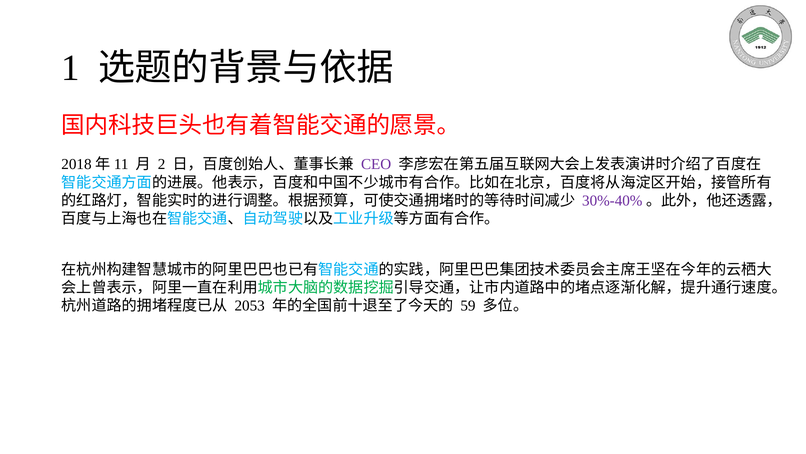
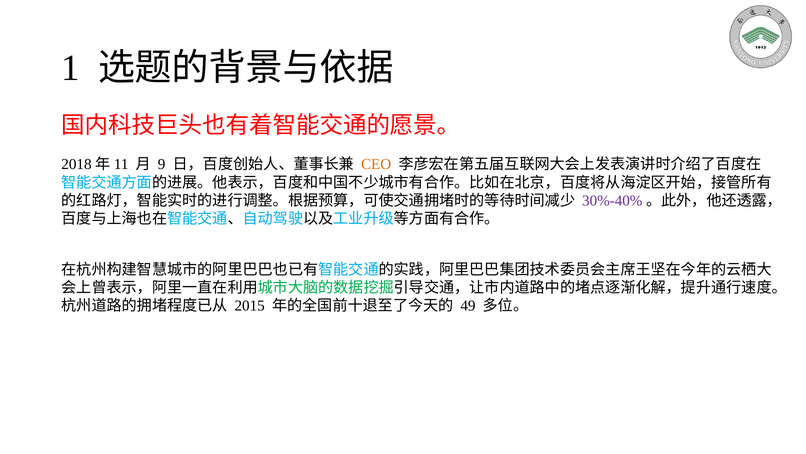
2: 2 -> 9 (162, 164)
CEO colour: purple -> orange (376, 164)
2053: 2053 -> 2015 (250, 305)
59: 59 -> 49 (468, 305)
